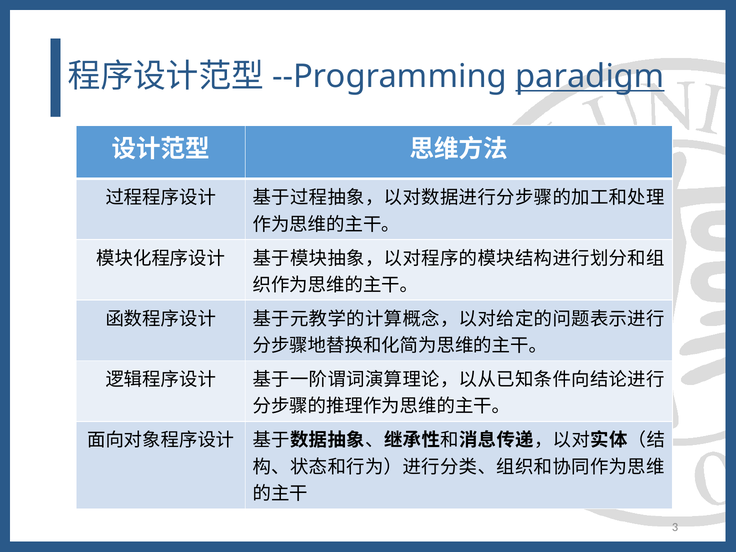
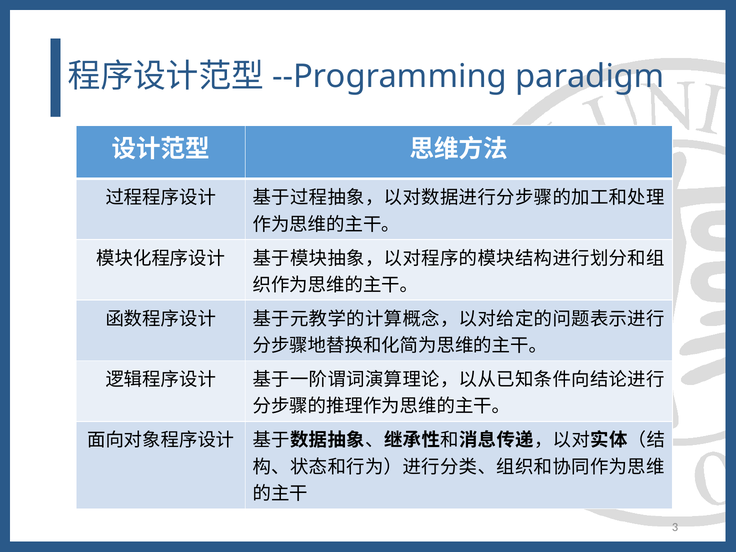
paradigm underline: present -> none (590, 77)
